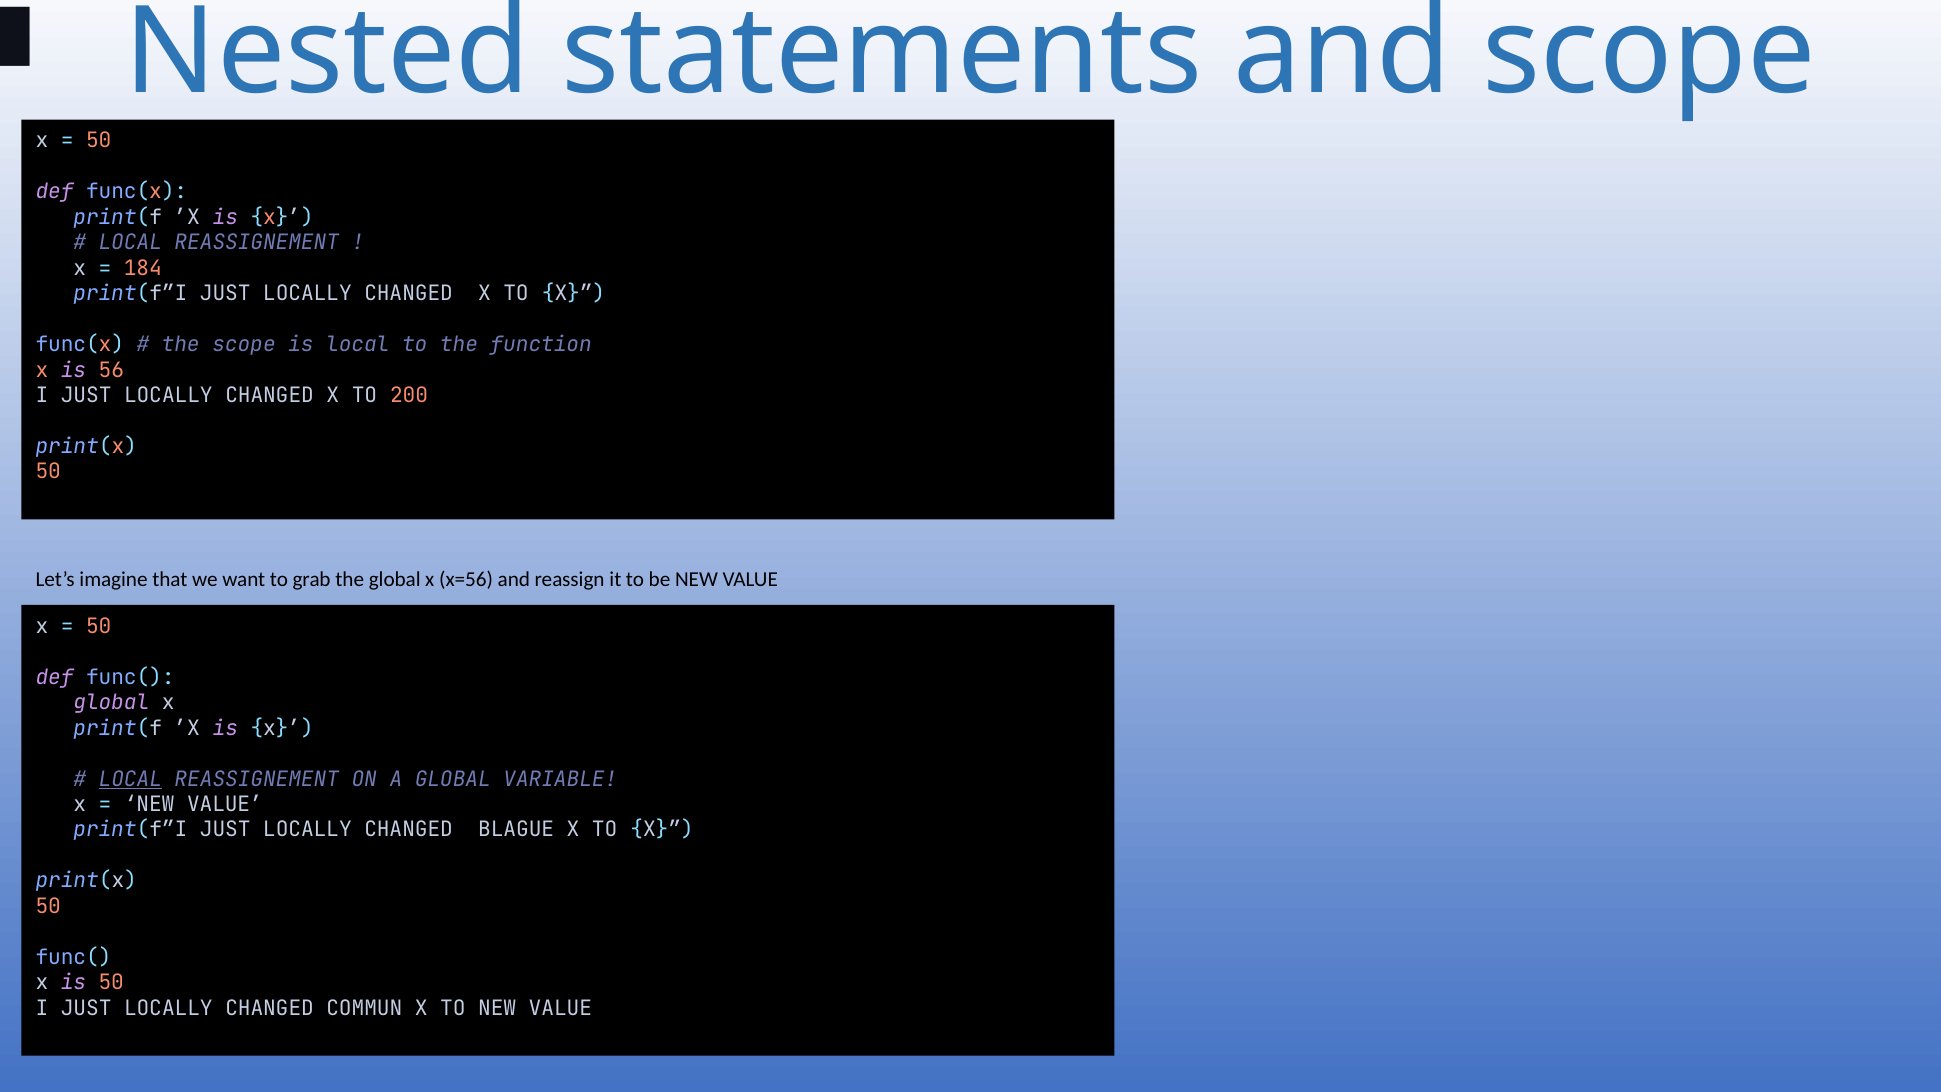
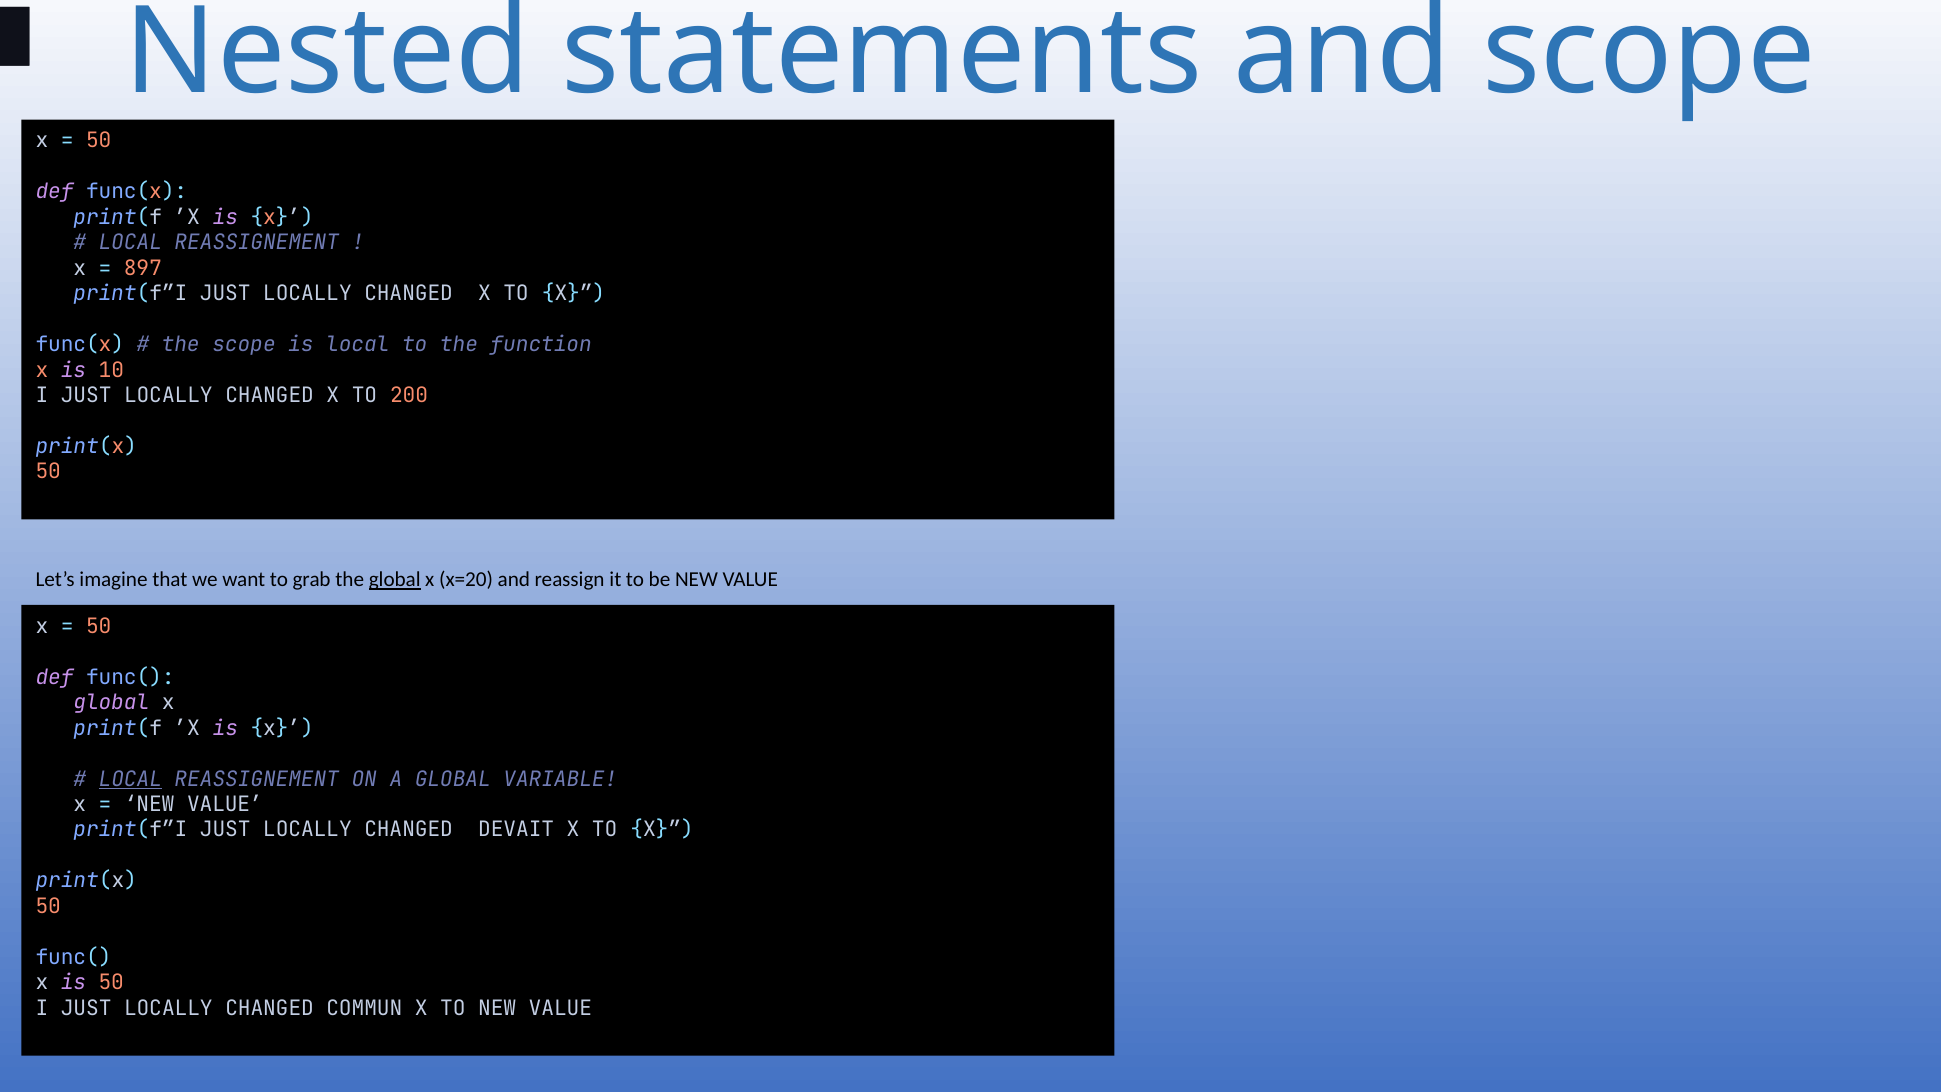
184: 184 -> 897 (143, 268)
56: 56 -> 10 (111, 370)
global underline: none -> present (395, 580)
x=56: x=56 -> x=20 (466, 580)
BLAGUE: BLAGUE -> DEVAIT (516, 830)
